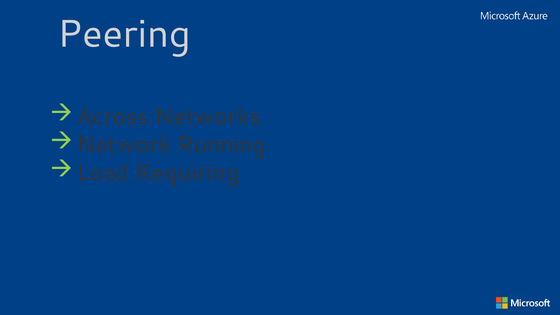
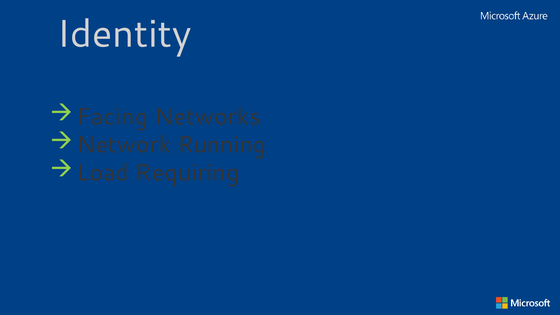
Peering: Peering -> Identity (124, 34)
Across: Across -> Facing (112, 117)
